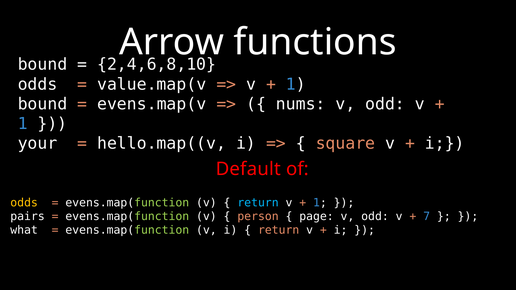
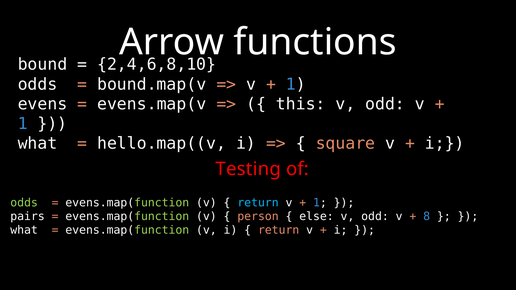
value.map(v: value.map(v -> bound.map(v (152, 84)
bound: bound -> evens (43, 104)
nums: nums -> this (301, 104)
your: your -> what (38, 144)
Default: Default -> Testing (248, 169)
odds colour: yellow -> light green (24, 203)
page: page -> else (316, 217)
7: 7 -> 8 (427, 217)
